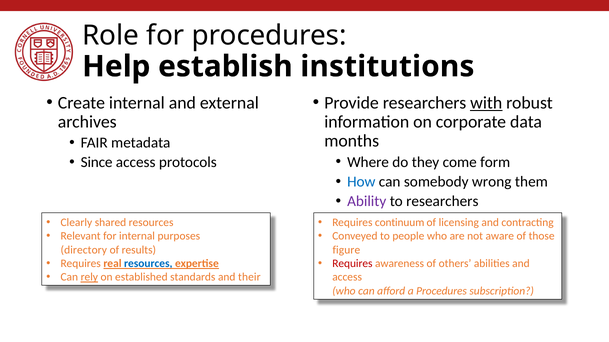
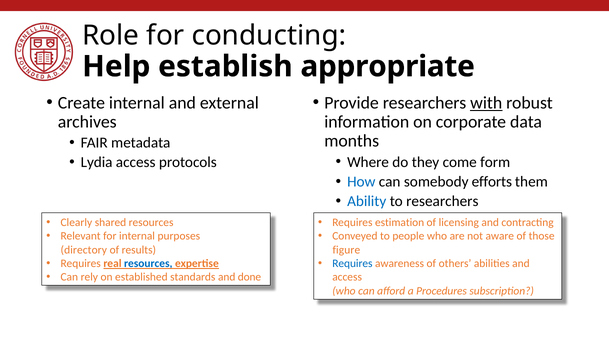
for procedures: procedures -> conducting (269, 35)
institutions: institutions -> appropriate (388, 67)
Since: Since -> Lydia (97, 163)
wrong: wrong -> efforts (492, 182)
Ability colour: purple -> blue (367, 202)
continuum: continuum -> estimation (400, 223)
Requires colour: red -> blue (352, 264)
rely underline: present -> none (89, 278)
their: their -> done (249, 278)
